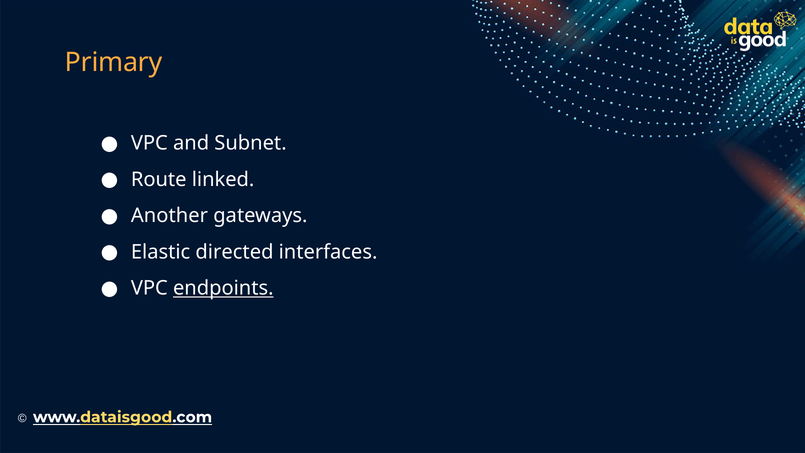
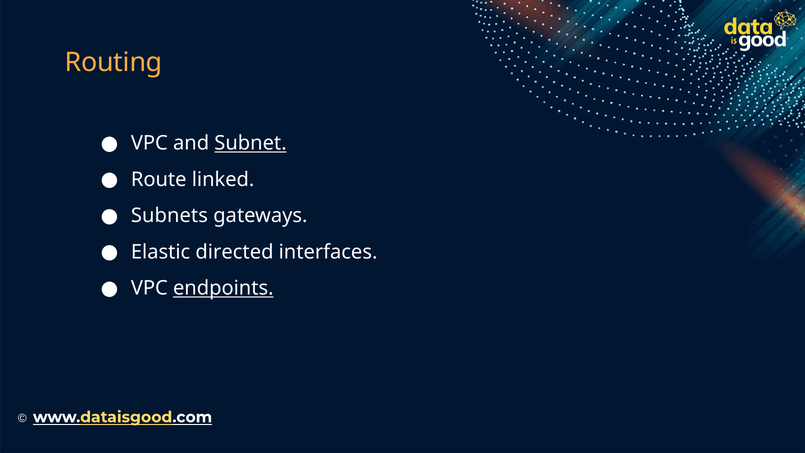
Primary: Primary -> Routing (114, 63)
Subnet underline: none -> present (250, 143)
Another: Another -> Subnets (169, 216)
